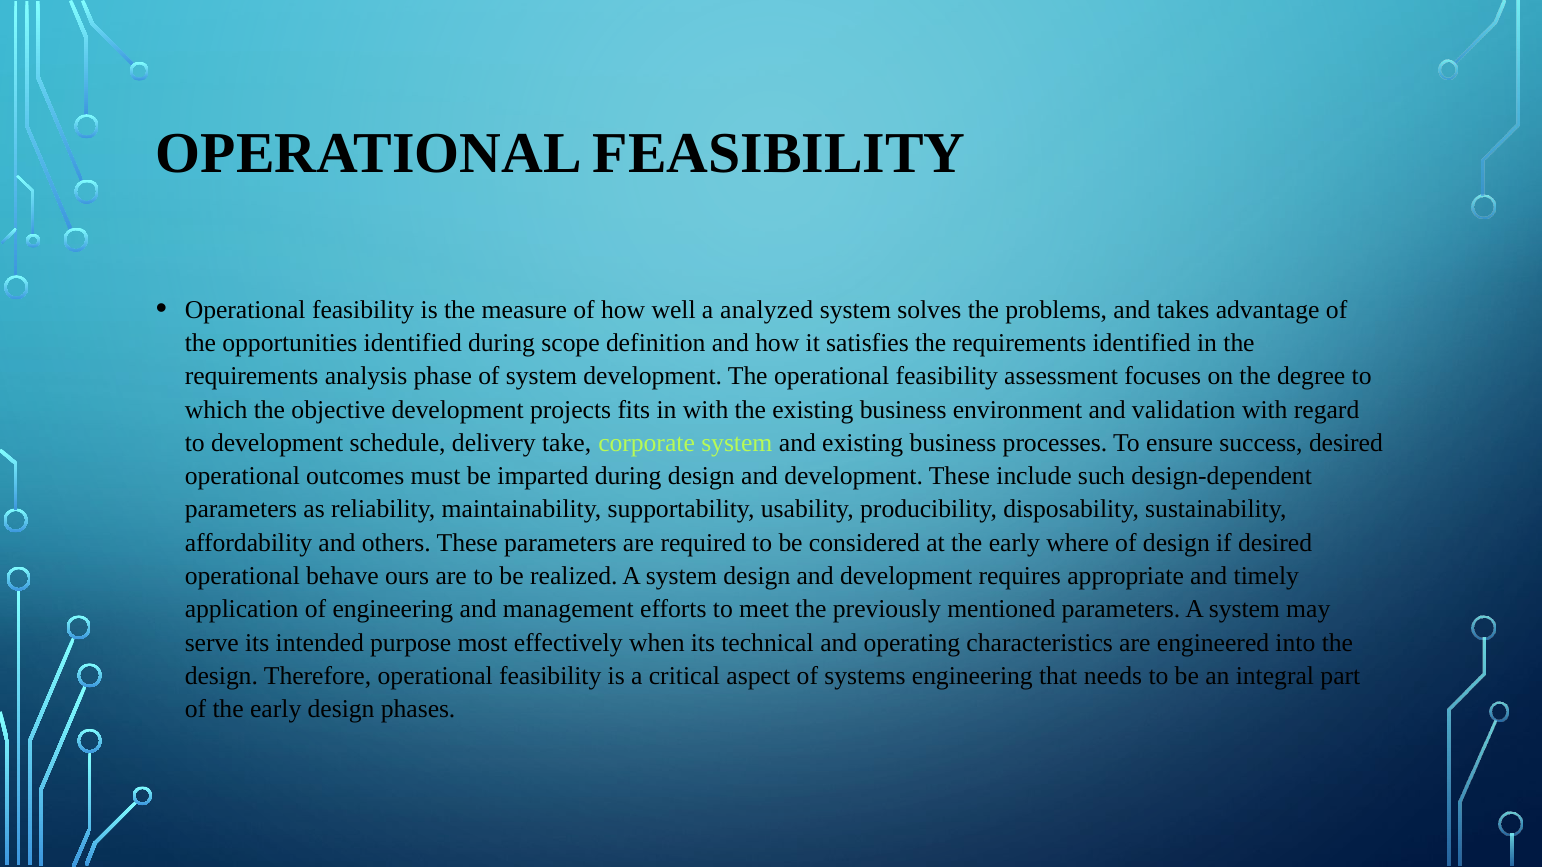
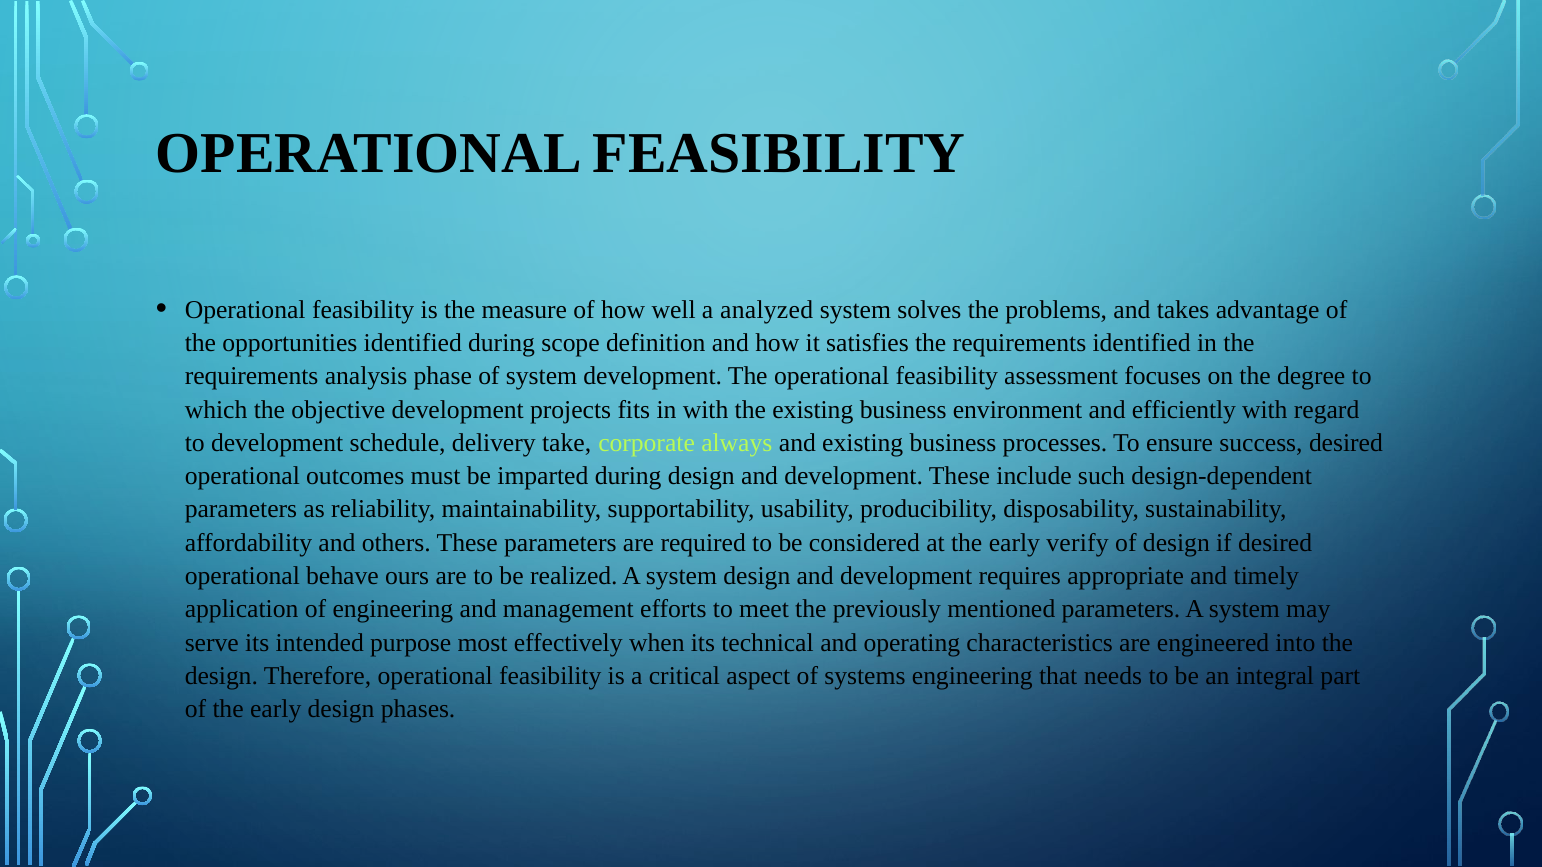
validation: validation -> efficiently (1184, 410)
corporate system: system -> always (737, 443)
where: where -> verify (1078, 543)
